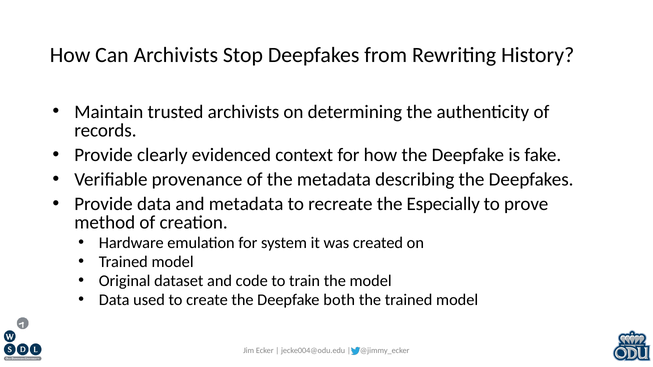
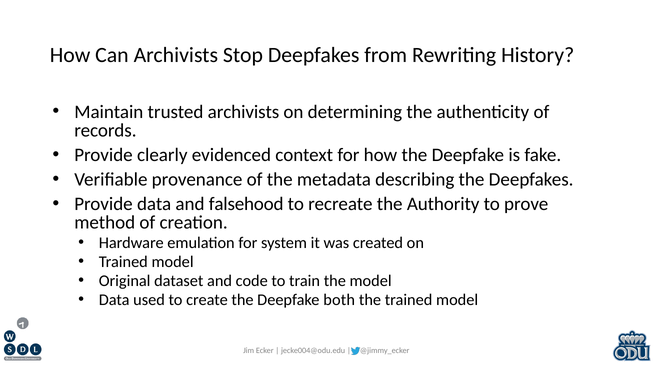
and metadata: metadata -> falsehood (246, 204)
Especially: Especially -> Authority (443, 204)
